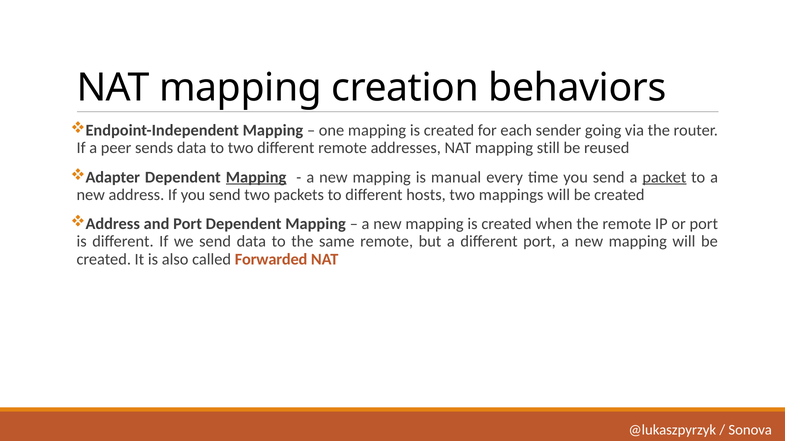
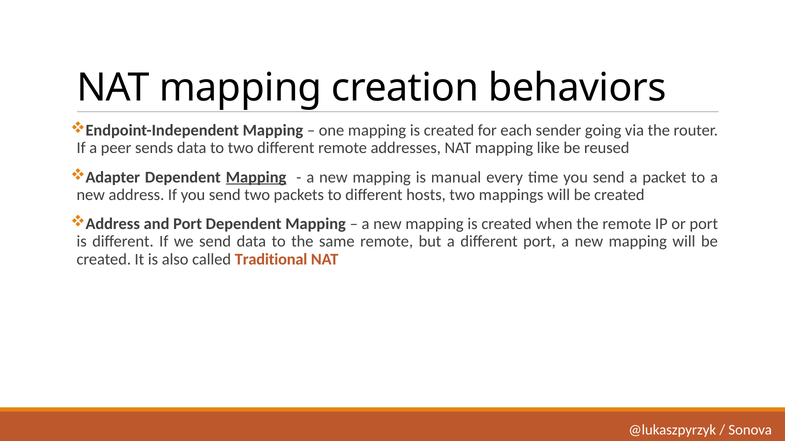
still: still -> like (548, 148)
packet underline: present -> none (664, 177)
Forwarded: Forwarded -> Traditional (271, 260)
